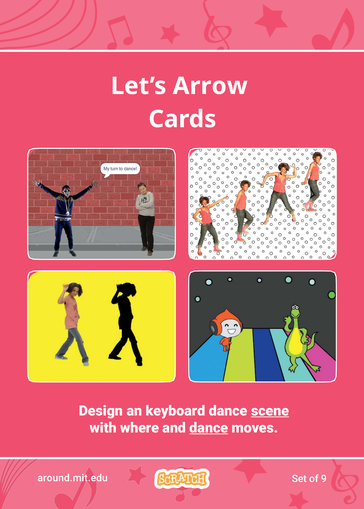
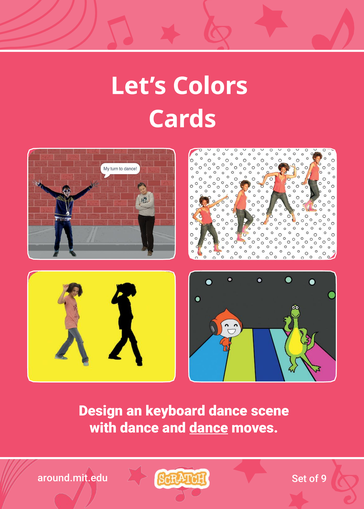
Arrow: Arrow -> Colors (210, 86)
scene underline: present -> none (270, 411)
with where: where -> dance (140, 428)
